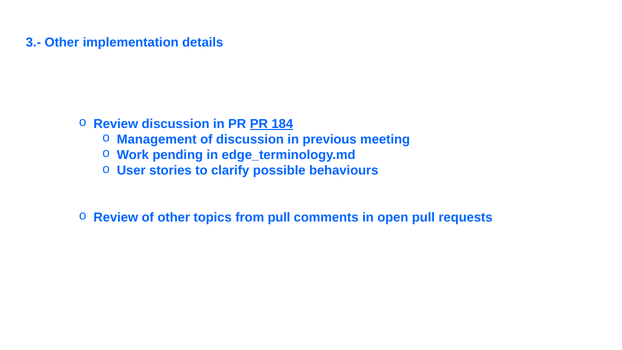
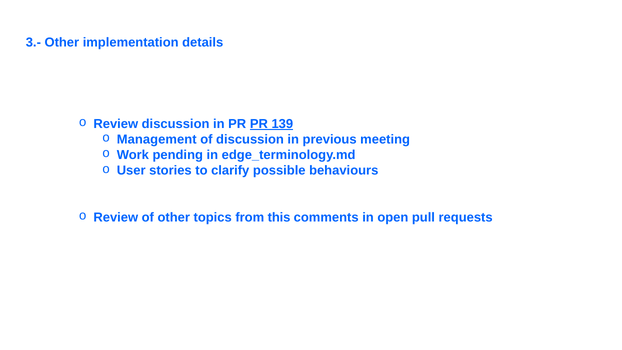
184: 184 -> 139 (282, 124)
from pull: pull -> this (279, 217)
